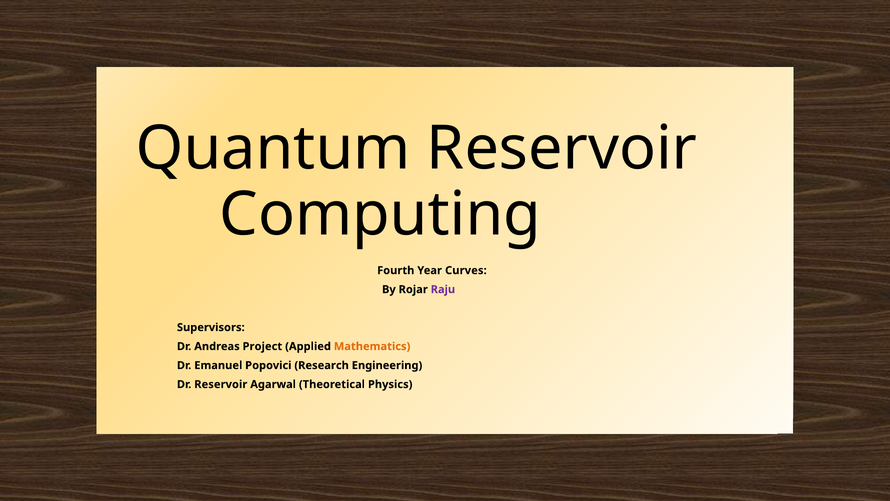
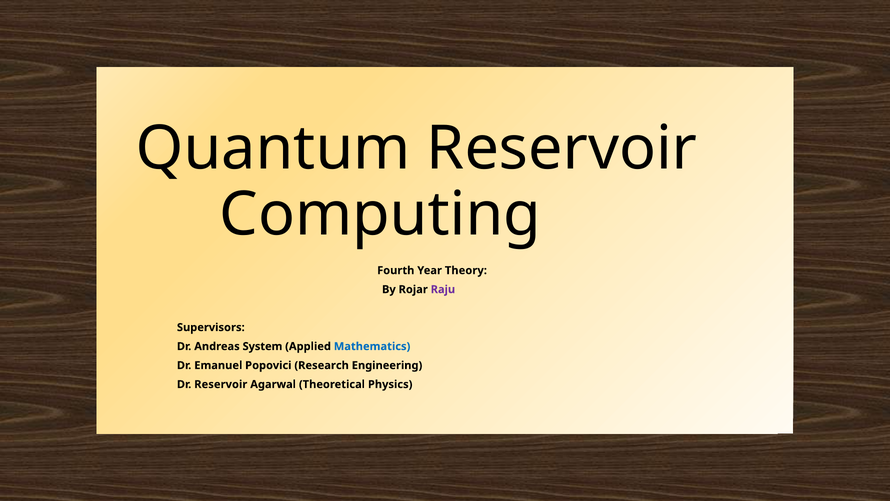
Curves: Curves -> Theory (466, 270)
Project: Project -> System (262, 346)
Mathematics colour: orange -> blue (372, 346)
